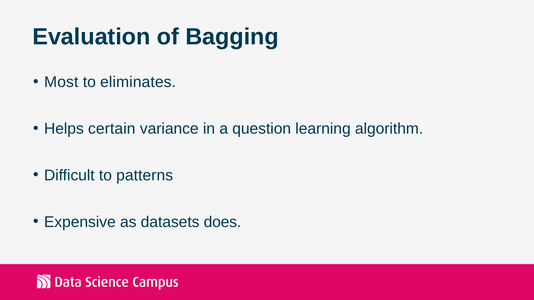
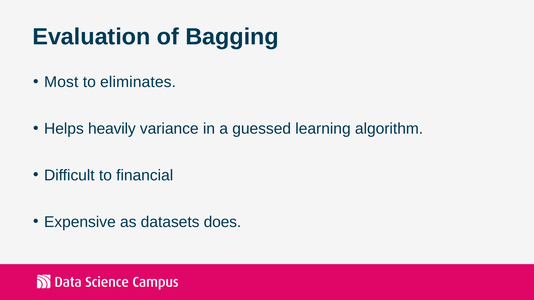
certain: certain -> heavily (112, 129)
question: question -> guessed (262, 129)
patterns: patterns -> financial (145, 176)
